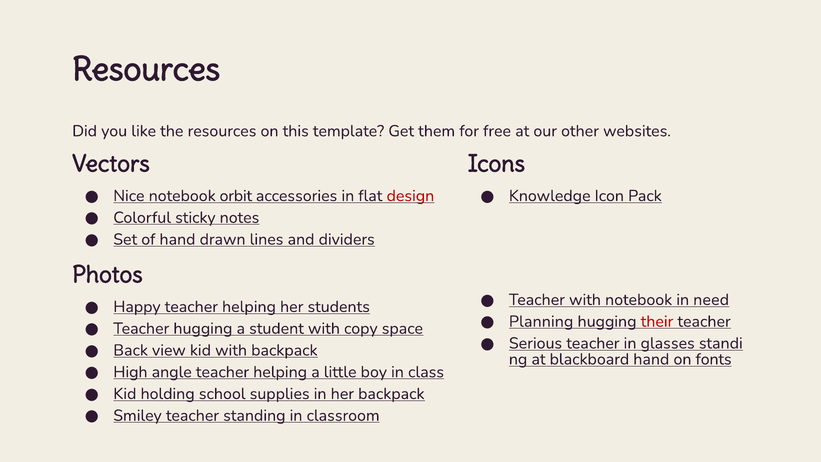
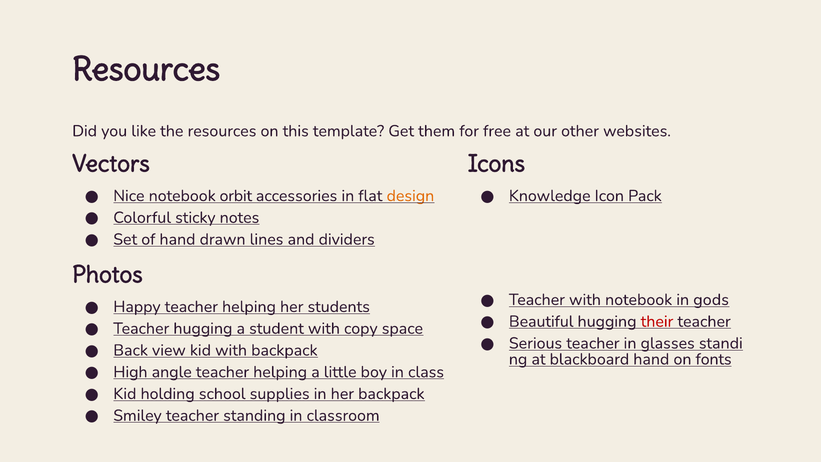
design colour: red -> orange (410, 196)
need: need -> gods (711, 300)
Planning: Planning -> Beautiful (541, 321)
